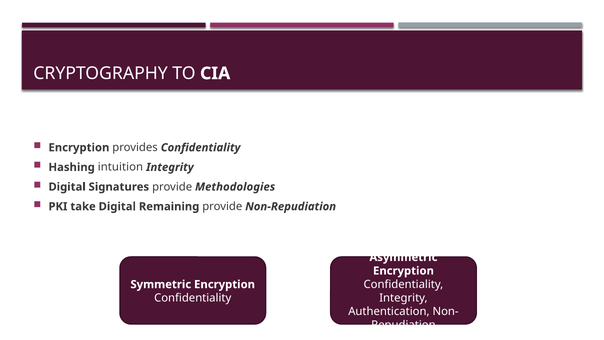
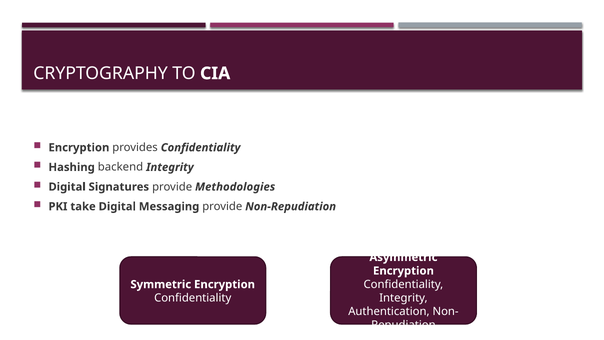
intuition: intuition -> backend (120, 167)
Remaining: Remaining -> Messaging (169, 206)
